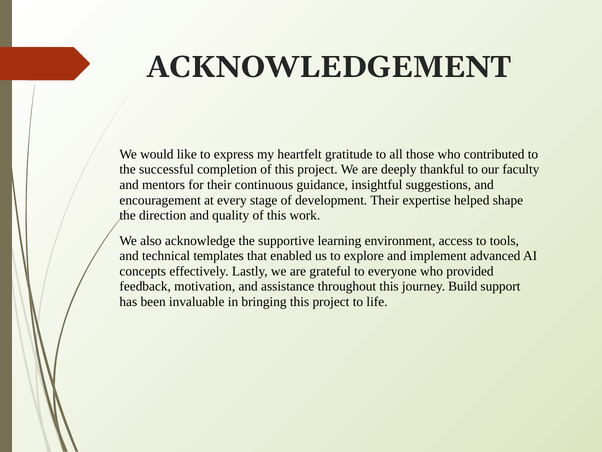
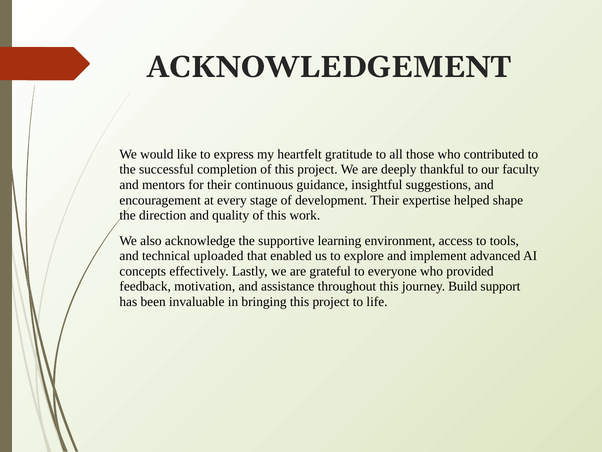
templates: templates -> uploaded (218, 256)
